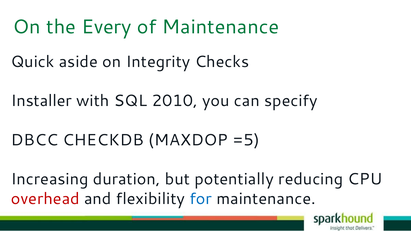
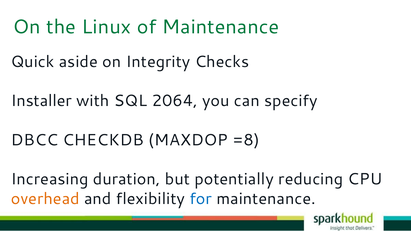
Every: Every -> Linux (106, 27)
2010: 2010 -> 2064 (175, 101)
=5: =5 -> =8 (246, 140)
overhead colour: red -> orange (45, 199)
